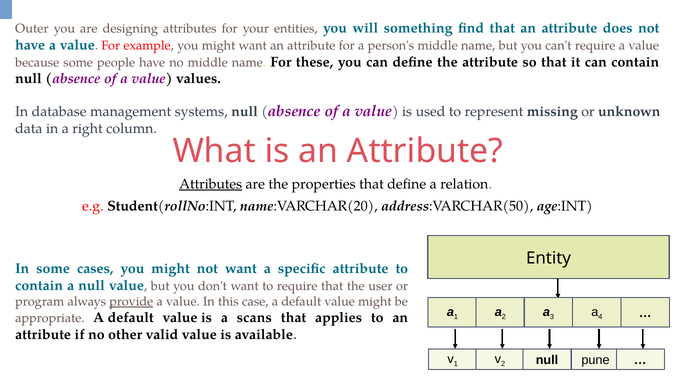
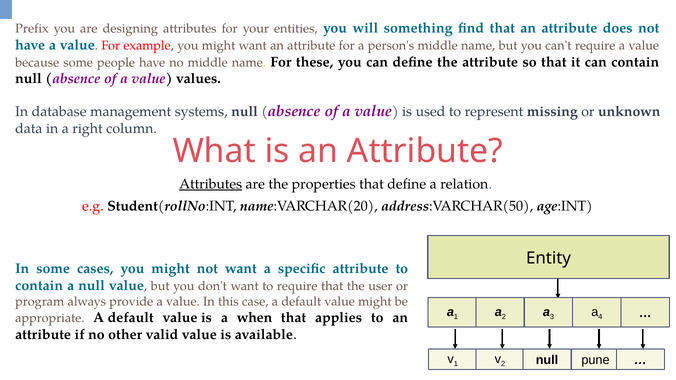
Outer: Outer -> Prefix (32, 29)
provide underline: present -> none (131, 302)
scans: scans -> when (254, 318)
